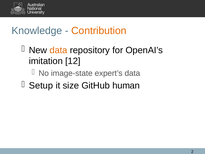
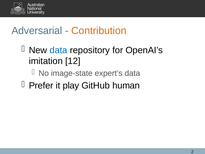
Knowledge: Knowledge -> Adversarial (37, 31)
data colour: orange -> blue (58, 50)
Setup: Setup -> Prefer (41, 86)
size: size -> play (71, 86)
